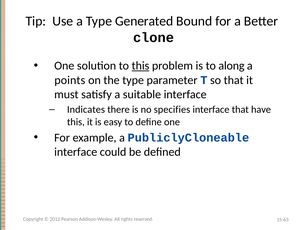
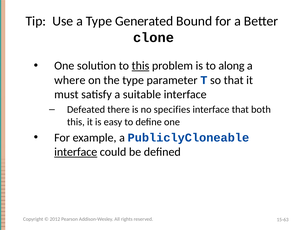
points: points -> where (70, 80)
Indicates: Indicates -> Defeated (86, 110)
have: have -> both (261, 110)
interface underline: none -> present (76, 152)
